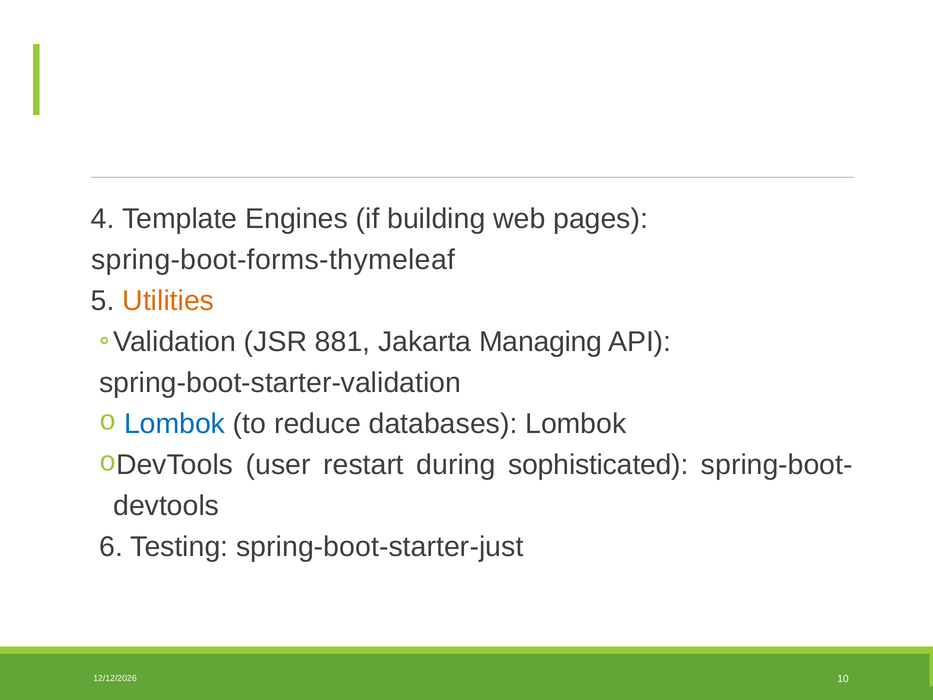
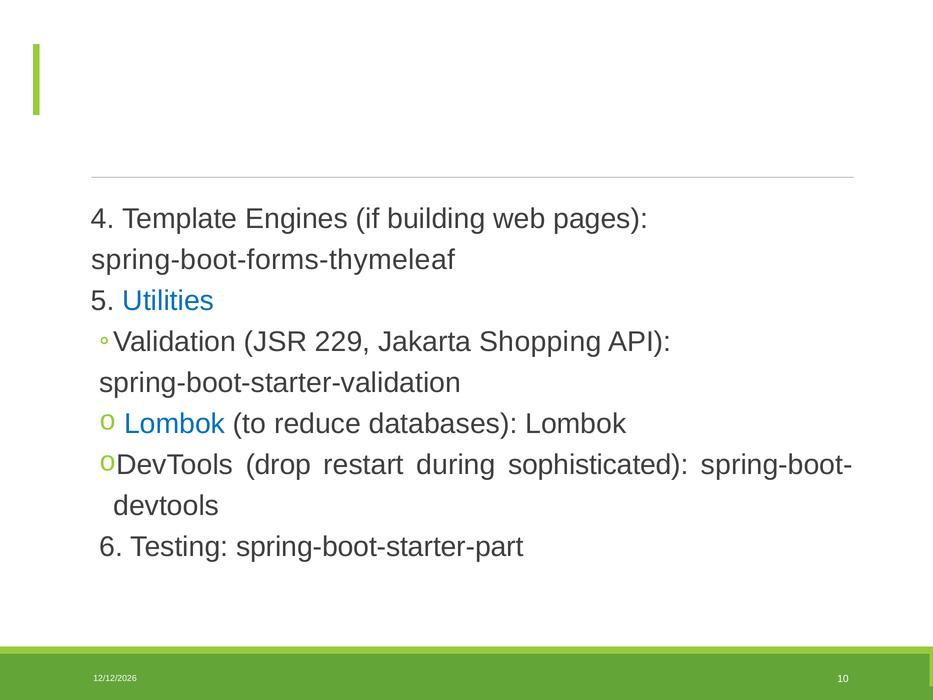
Utilities colour: orange -> blue (168, 301)
881: 881 -> 229 (343, 342)
Managing: Managing -> Shopping (540, 342)
user: user -> drop (278, 465)
spring-boot-starter-just: spring-boot-starter-just -> spring-boot-starter-part (380, 547)
